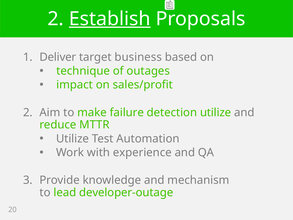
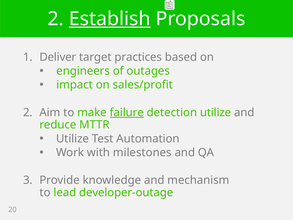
business: business -> practices (138, 57)
technique: technique -> engineers (83, 71)
failure underline: none -> present (127, 112)
experience: experience -> milestones (142, 152)
